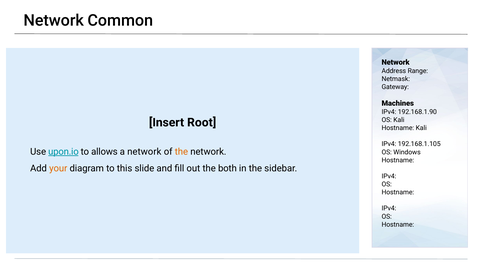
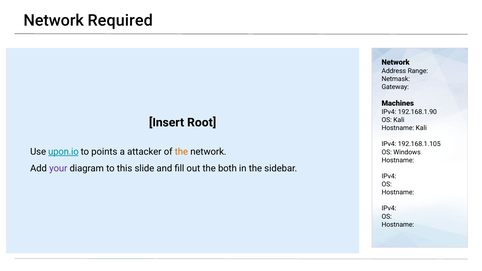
Common: Common -> Required (120, 20)
allows: allows -> points (104, 152)
a network: network -> attacker (144, 152)
your colour: orange -> purple (58, 168)
